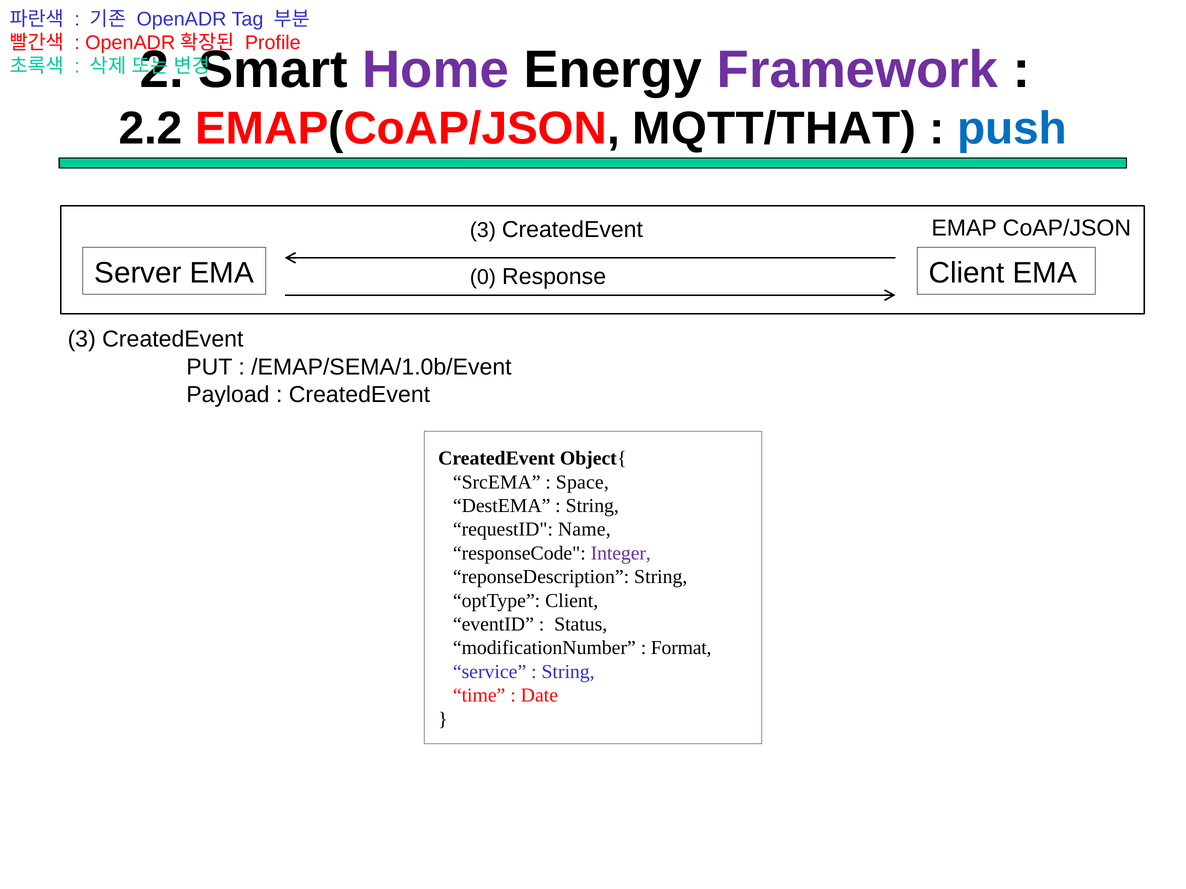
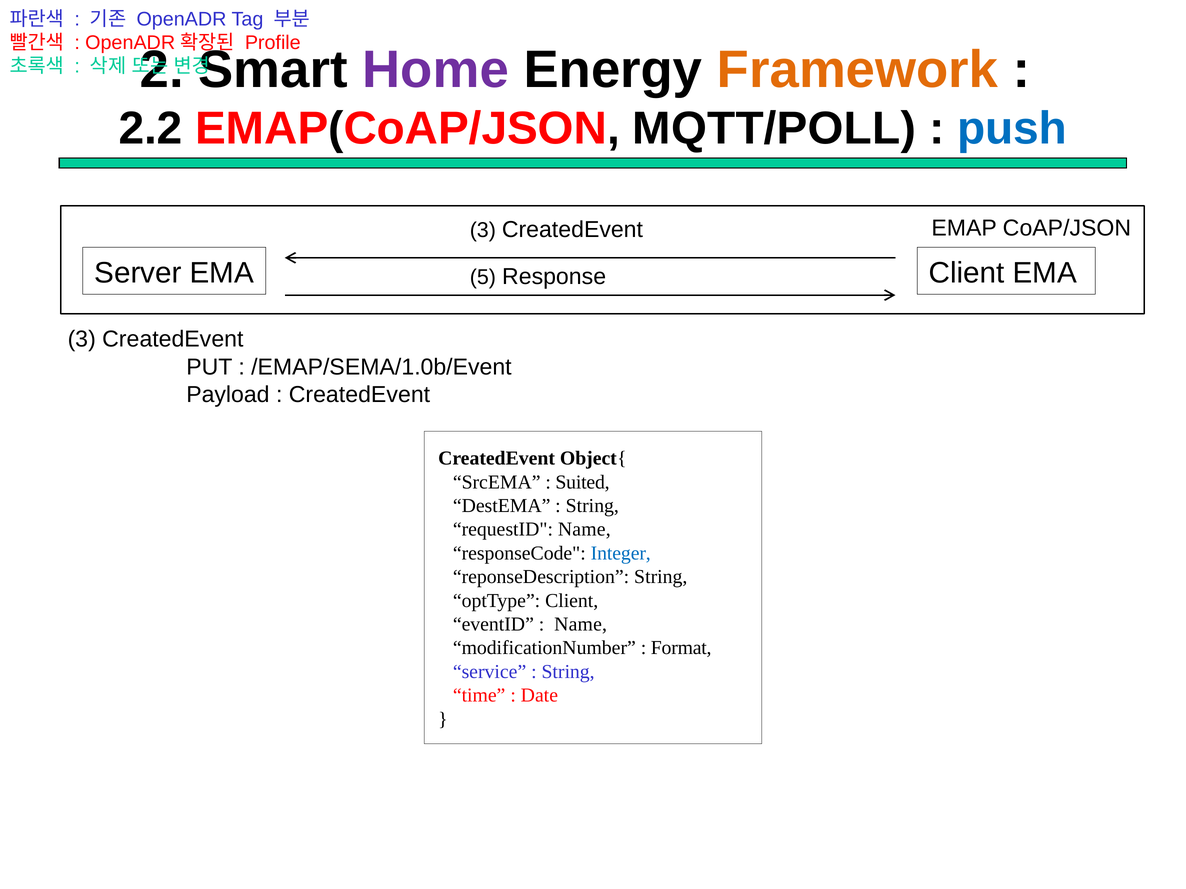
Framework colour: purple -> orange (858, 70)
MQTT/THAT: MQTT/THAT -> MQTT/POLL (774, 129)
0: 0 -> 5 (483, 277)
Space: Space -> Suited (583, 482)
Integer colour: purple -> blue (621, 553)
Status: Status -> Name (581, 625)
